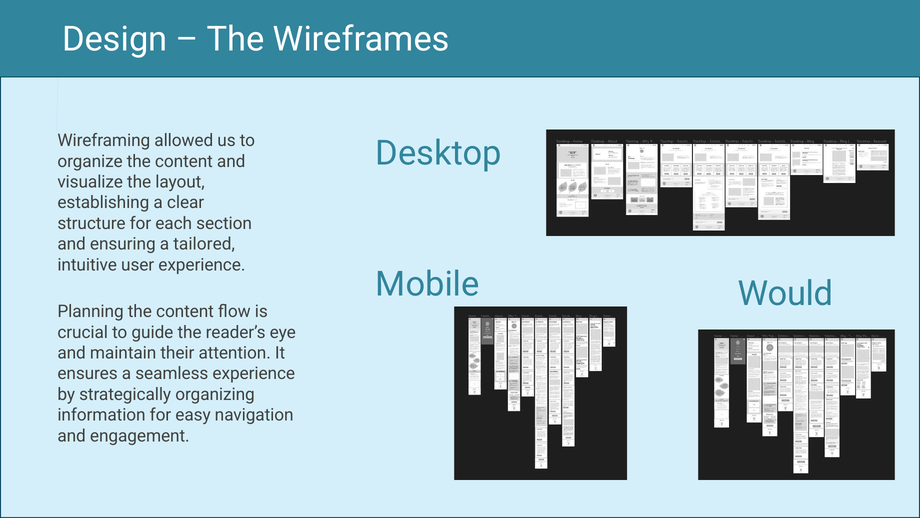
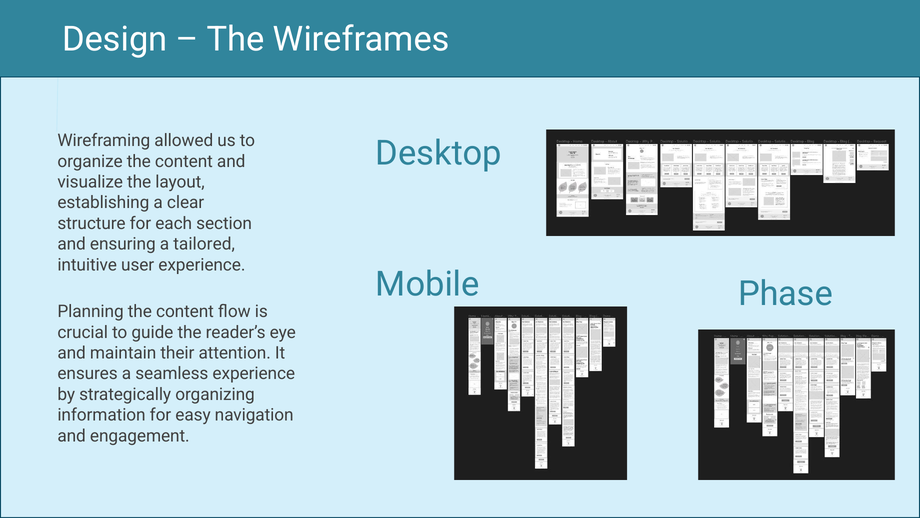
Would: Would -> Phase (785, 294)
